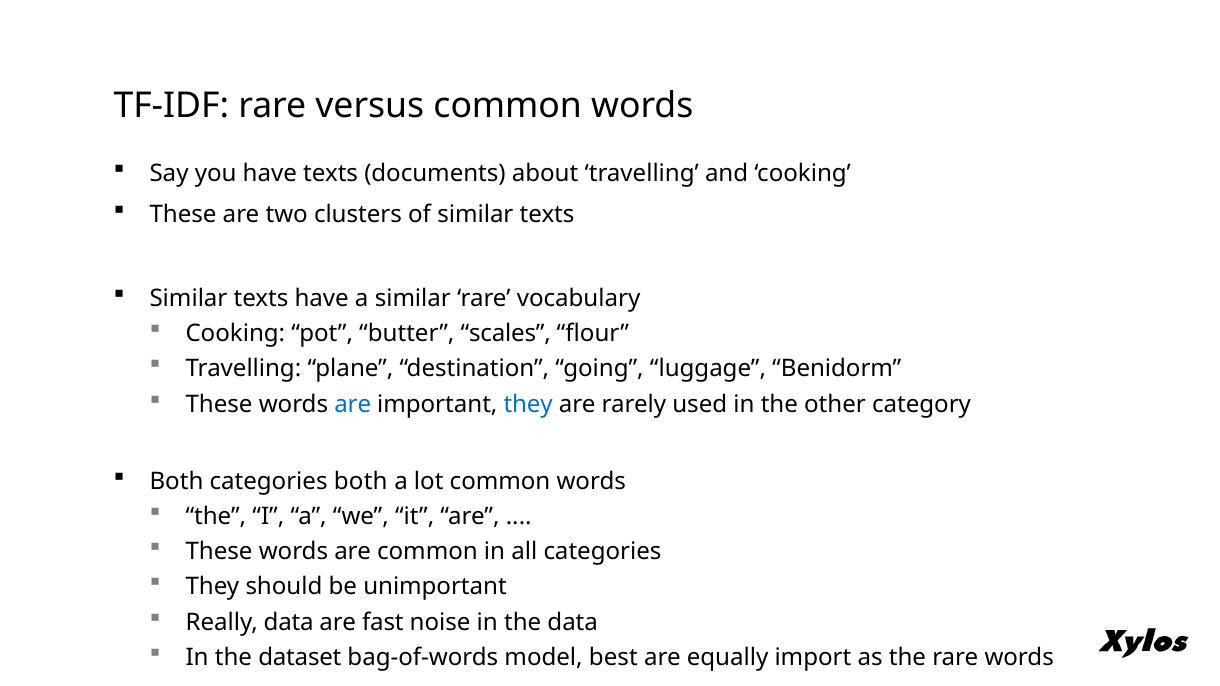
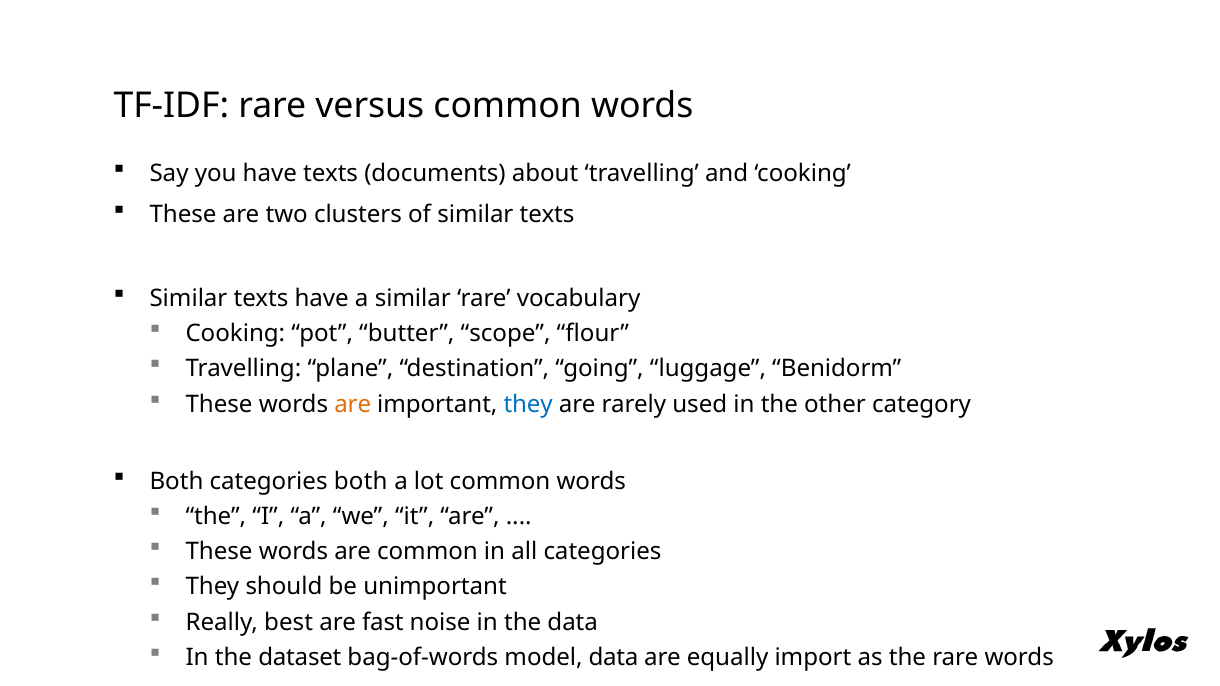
scales: scales -> scope (506, 334)
are colour: blue -> orange (353, 404)
Really data: data -> best (289, 622)
model best: best -> data (614, 658)
